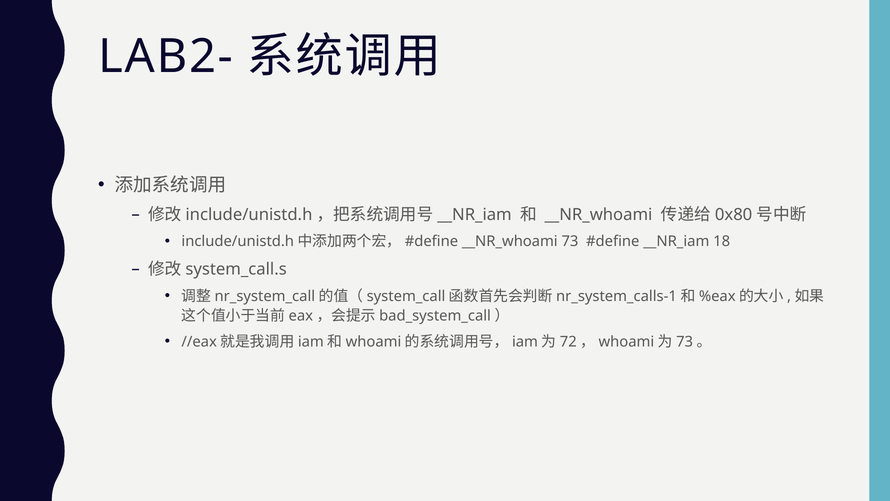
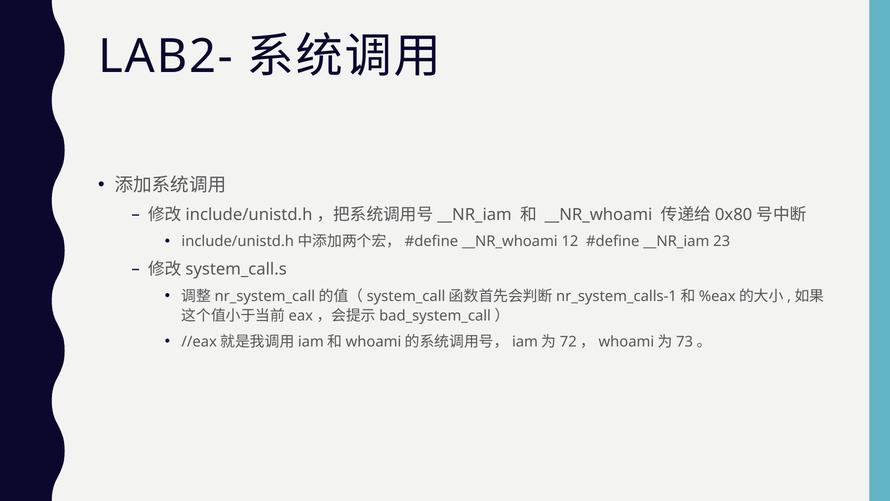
73: 73 -> 12 (570, 241)
18: 18 -> 23 (722, 241)
